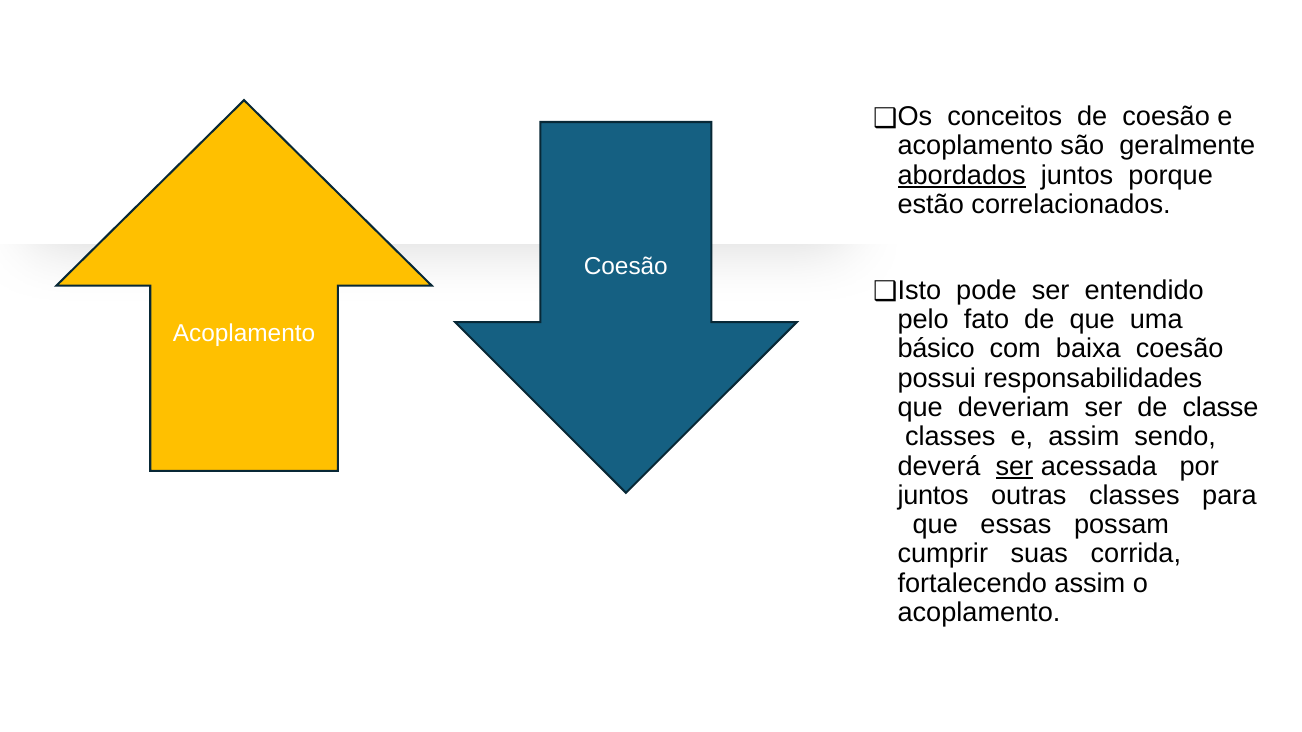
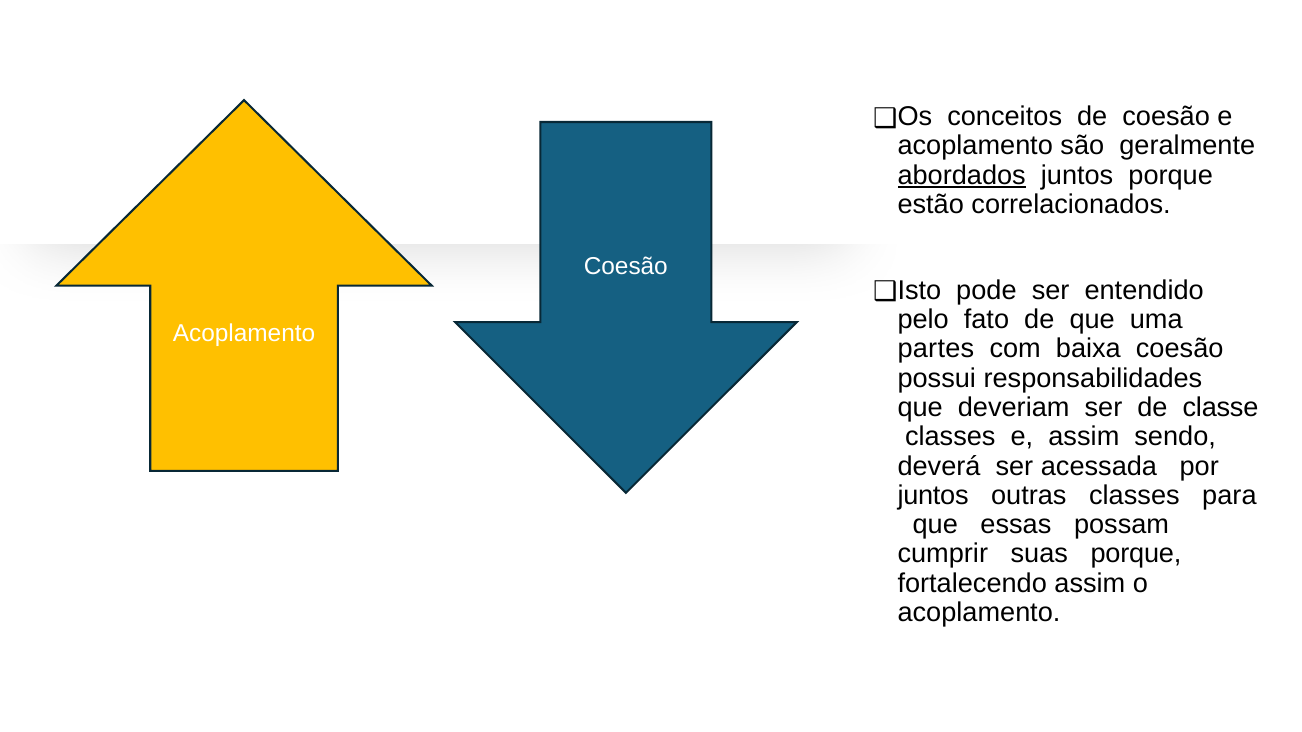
básico: básico -> partes (936, 349)
ser underline: present -> none (1014, 466)
suas corrida: corrida -> porque (1136, 554)
